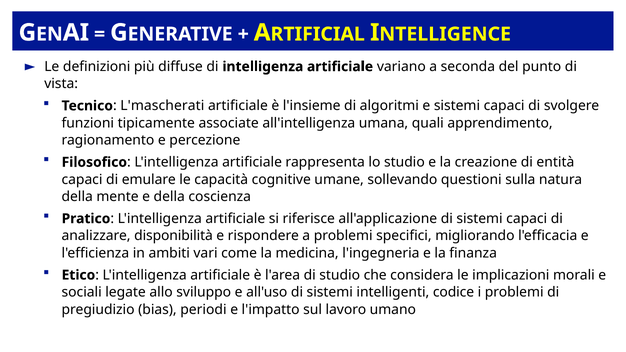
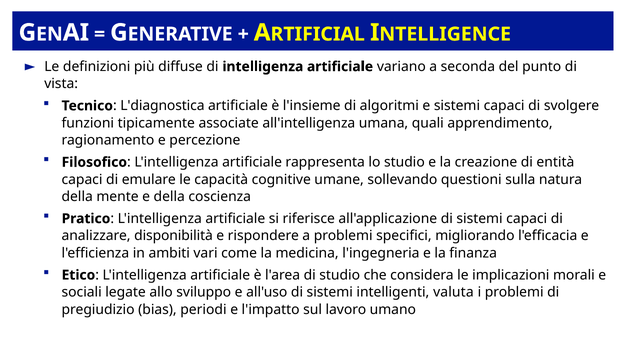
L'mascherati: L'mascherati -> L'diagnostica (162, 106)
codice: codice -> valuta (453, 292)
